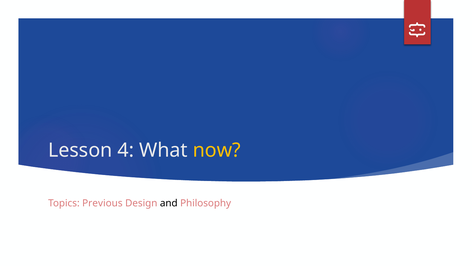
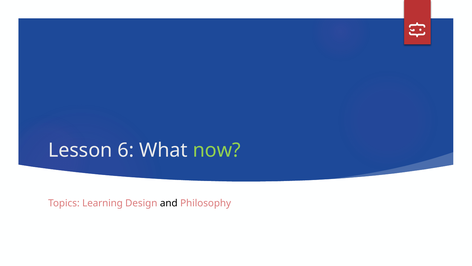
4: 4 -> 6 (126, 150)
now colour: yellow -> light green (217, 150)
Previous: Previous -> Learning (102, 203)
